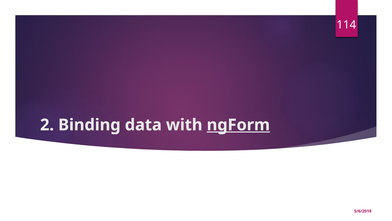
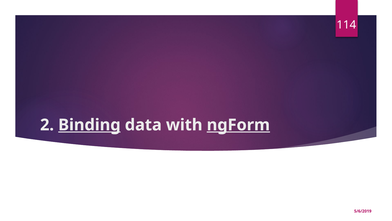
Binding underline: none -> present (89, 125)
